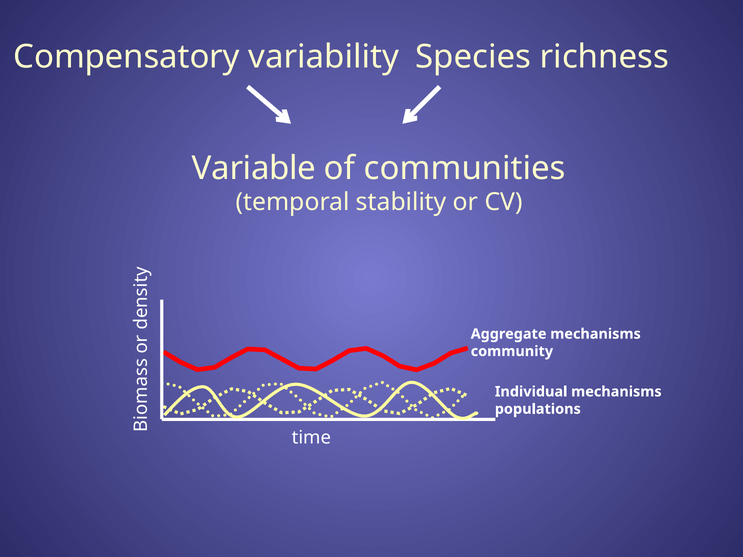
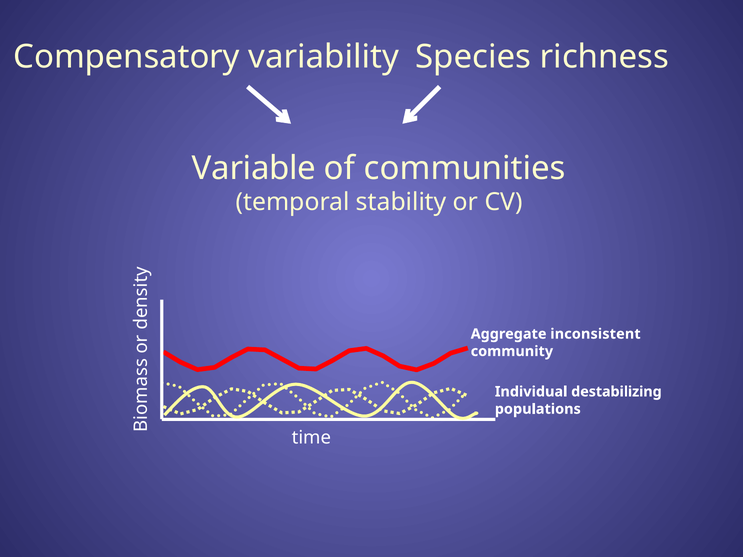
Aggregate mechanisms: mechanisms -> inconsistent (595, 334)
Individual mechanisms: mechanisms -> destabilizing (616, 392)
